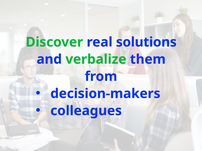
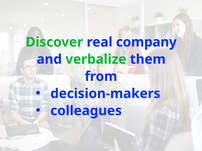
solutions: solutions -> company (146, 42)
